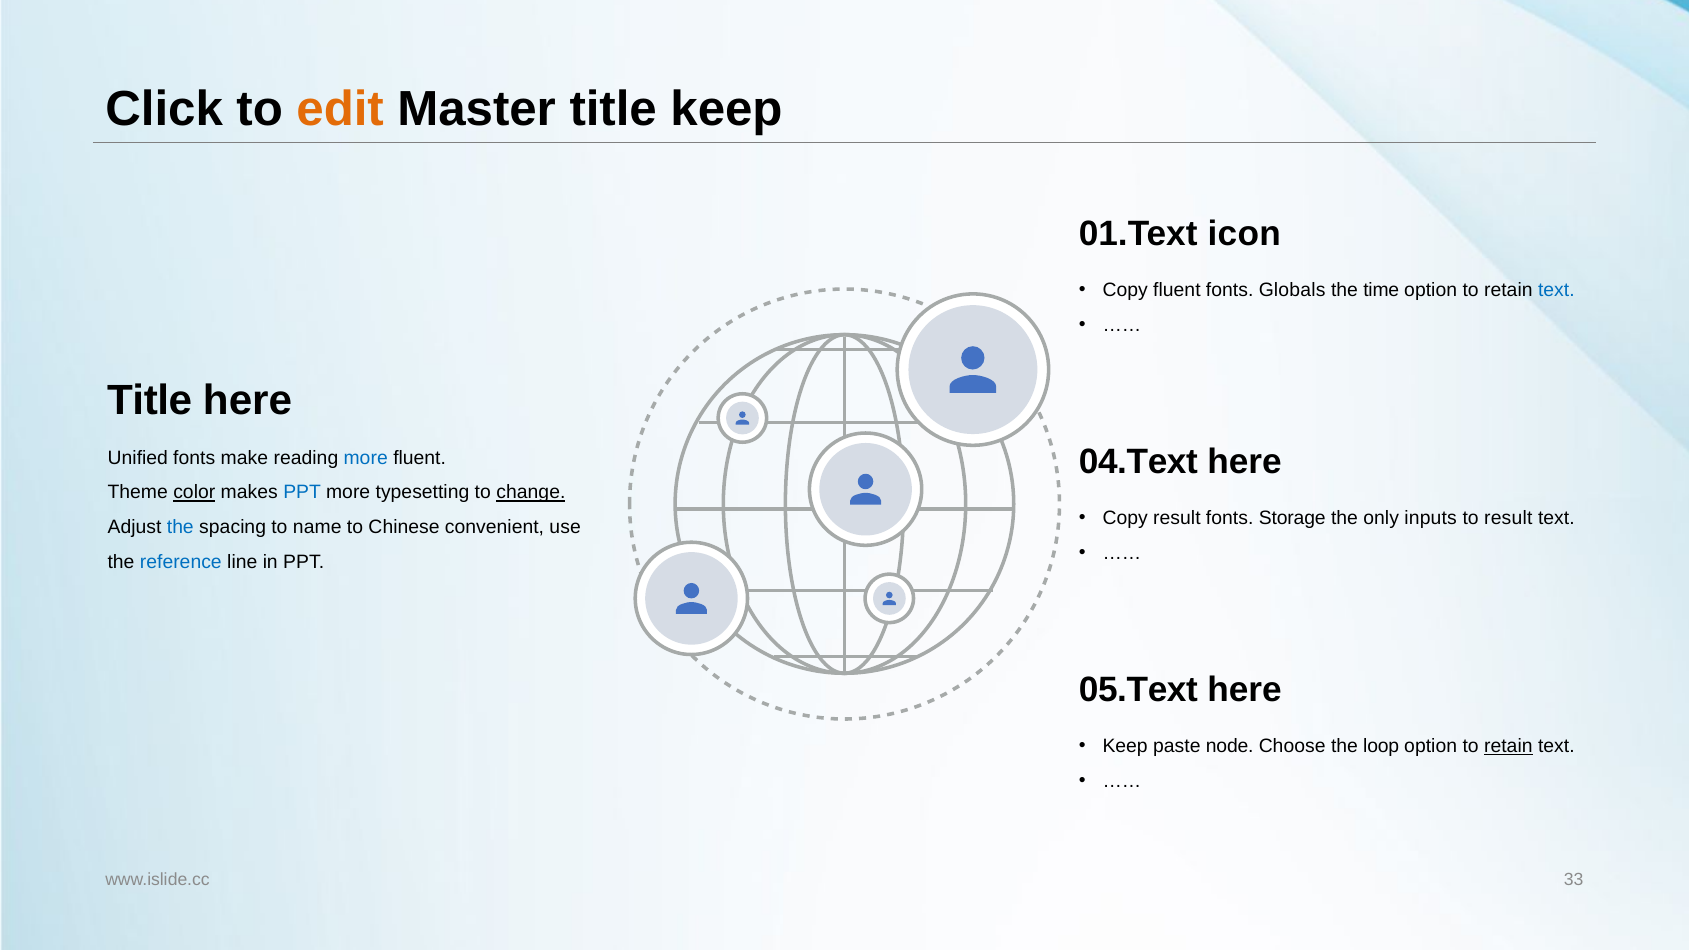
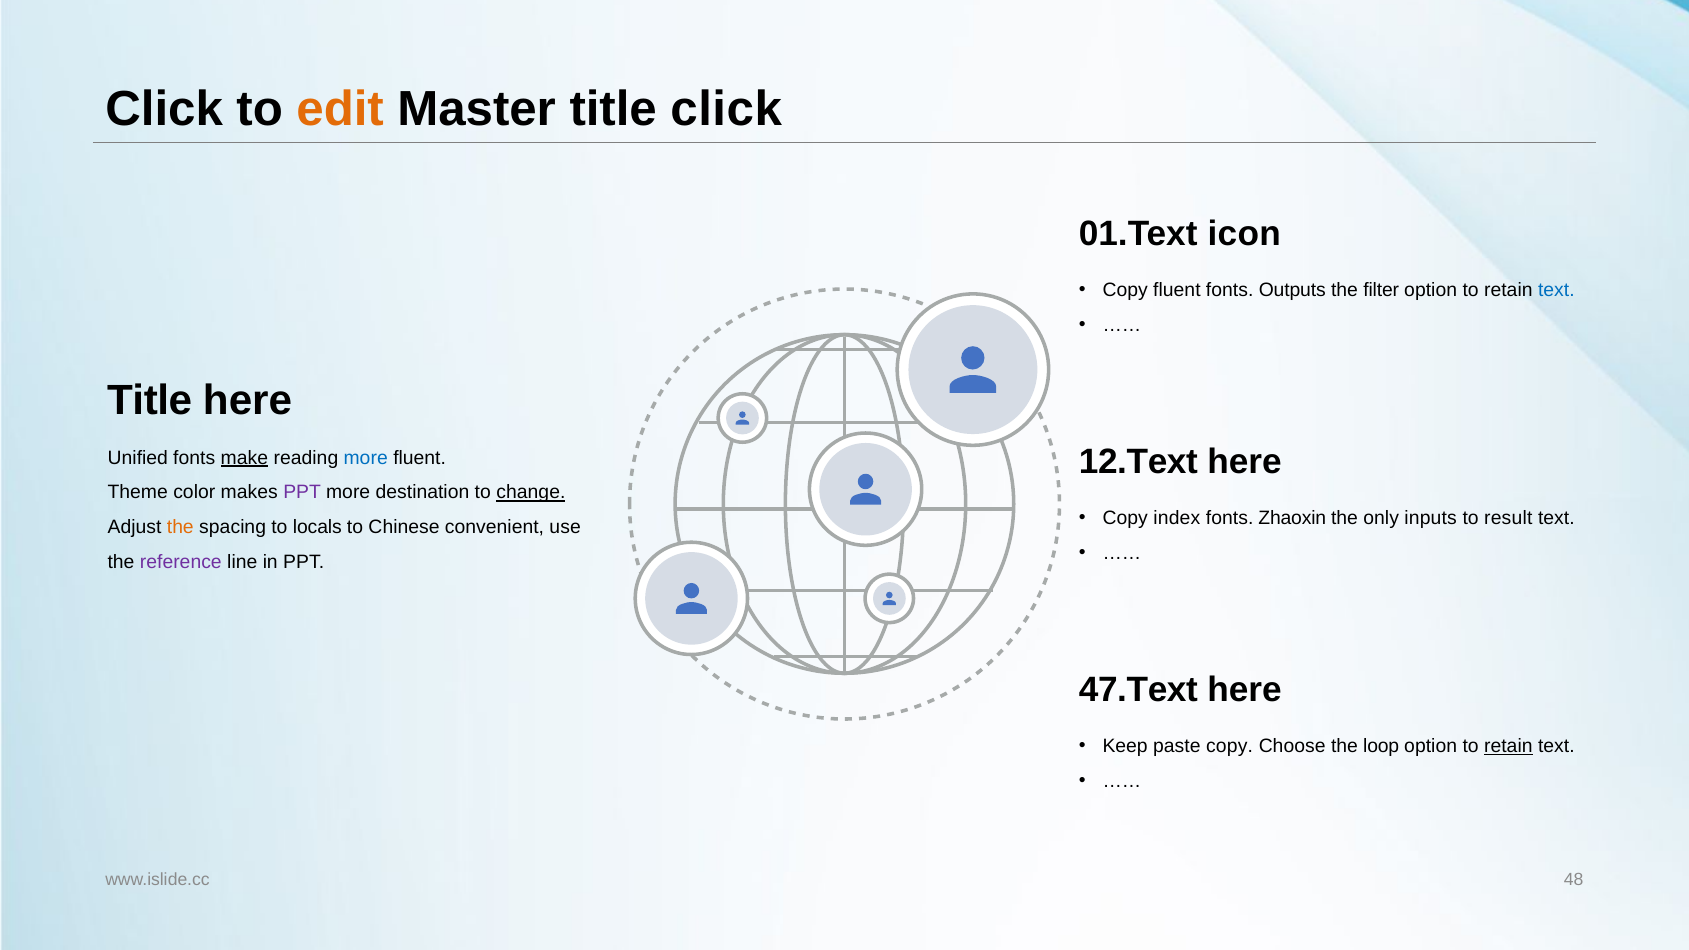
title keep: keep -> click (726, 109)
Globals: Globals -> Outputs (1292, 291)
time: time -> filter (1381, 291)
04.Text: 04.Text -> 12.Text (1138, 462)
make underline: none -> present (244, 458)
color underline: present -> none (194, 493)
PPT colour: blue -> purple (302, 493)
typesetting: typesetting -> destination (422, 493)
Copy result: result -> index (1177, 519)
Storage: Storage -> Zhaoxin (1292, 519)
the colour: blue -> orange (180, 528)
name: name -> locals (317, 528)
reference colour: blue -> purple (181, 562)
05.Text: 05.Text -> 47.Text (1138, 690)
paste node: node -> copy (1230, 747)
33: 33 -> 48 (1574, 880)
